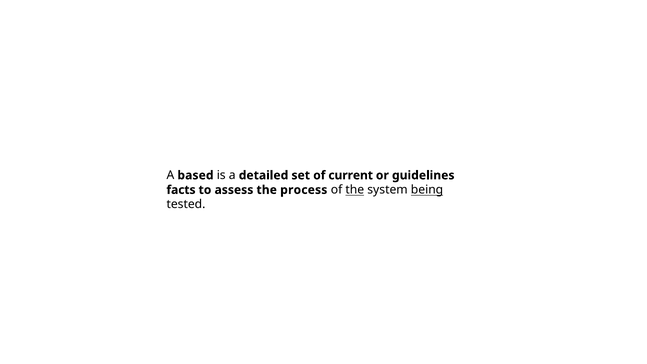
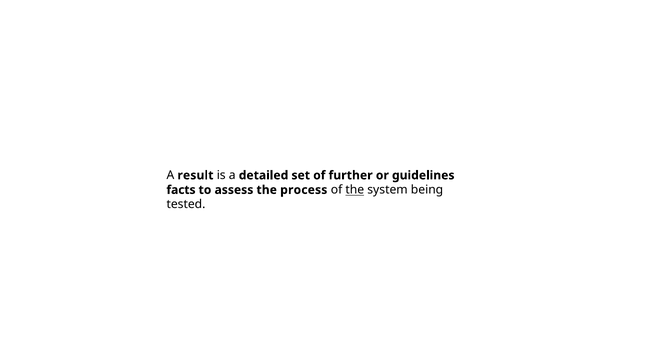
based: based -> result (195, 175)
current: current -> further (351, 175)
being underline: present -> none (427, 190)
